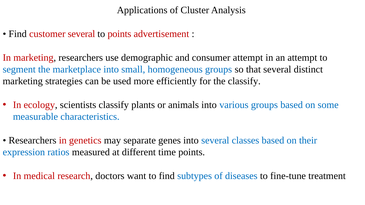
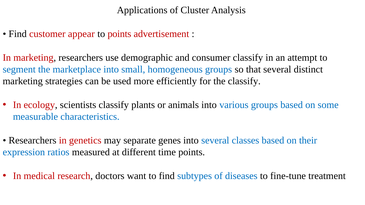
customer several: several -> appear (81, 34)
consumer attempt: attempt -> classify (248, 58)
